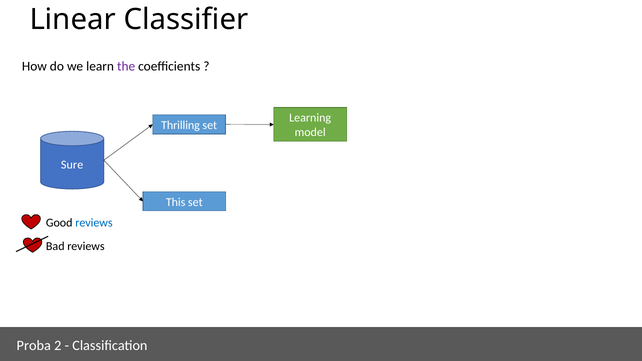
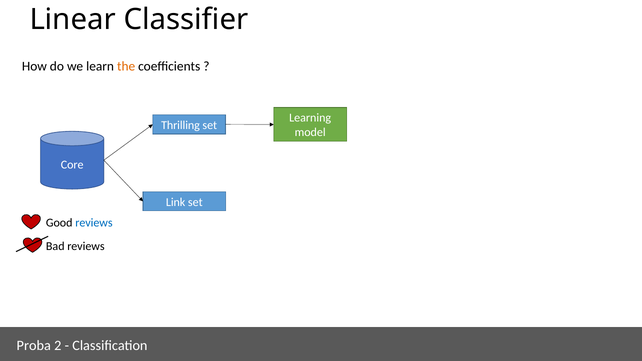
the colour: purple -> orange (126, 66)
Sure: Sure -> Core (72, 165)
This: This -> Link (176, 202)
